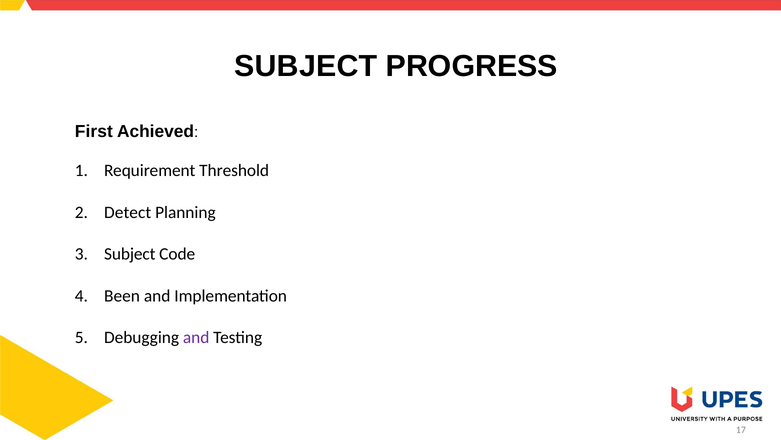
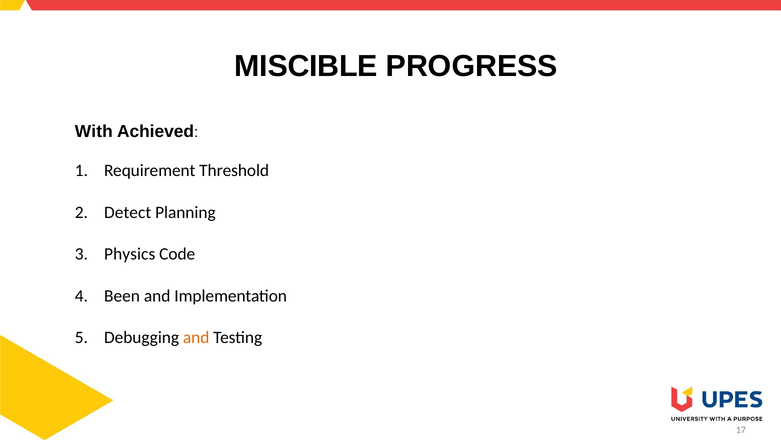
SUBJECT: SUBJECT -> MISCIBLE (306, 66)
First: First -> With (94, 131)
Subject: Subject -> Physics (130, 254)
and colour: purple -> orange (196, 337)
